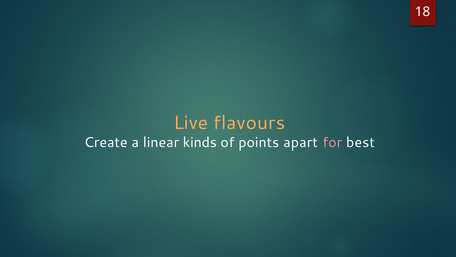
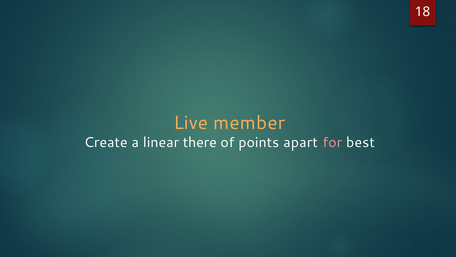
flavours: flavours -> member (249, 123)
kinds: kinds -> there (200, 142)
